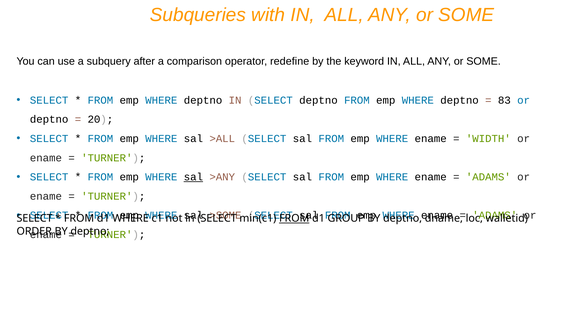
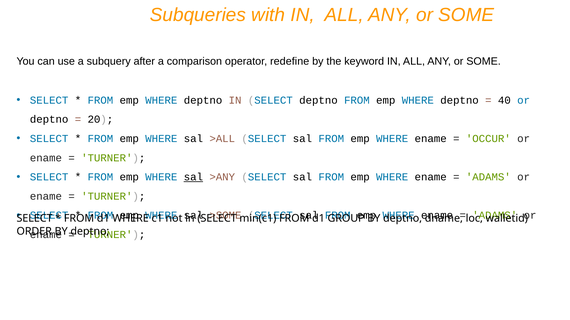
83: 83 -> 40 (504, 100)
WIDTH: WIDTH -> OCCUR (488, 139)
FROM underline: present -> none (294, 219)
